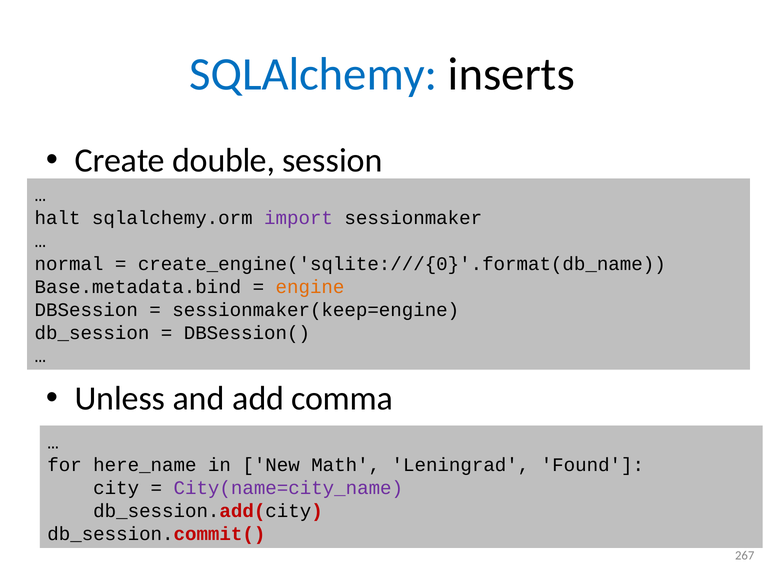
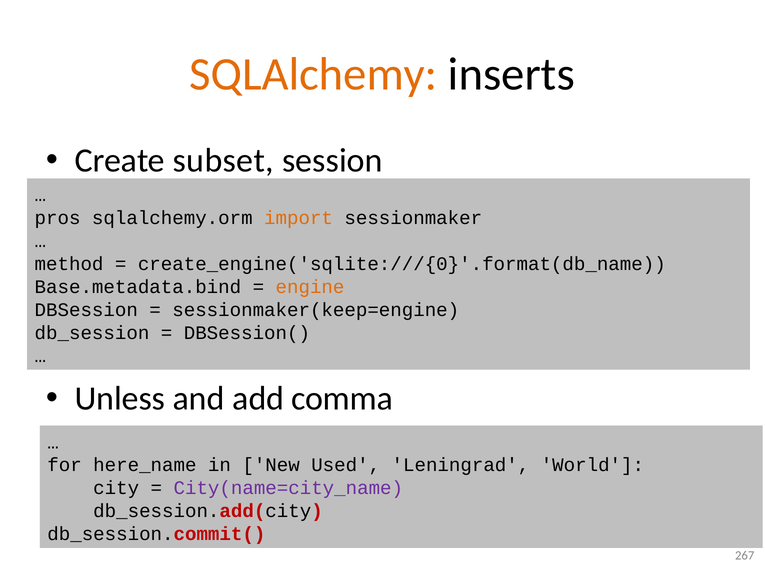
SQLAlchemy colour: blue -> orange (313, 74)
double: double -> subset (223, 160)
halt: halt -> pros (58, 218)
import colour: purple -> orange (299, 218)
normal: normal -> method (69, 264)
Math: Math -> Used (346, 465)
Found: Found -> World (592, 465)
